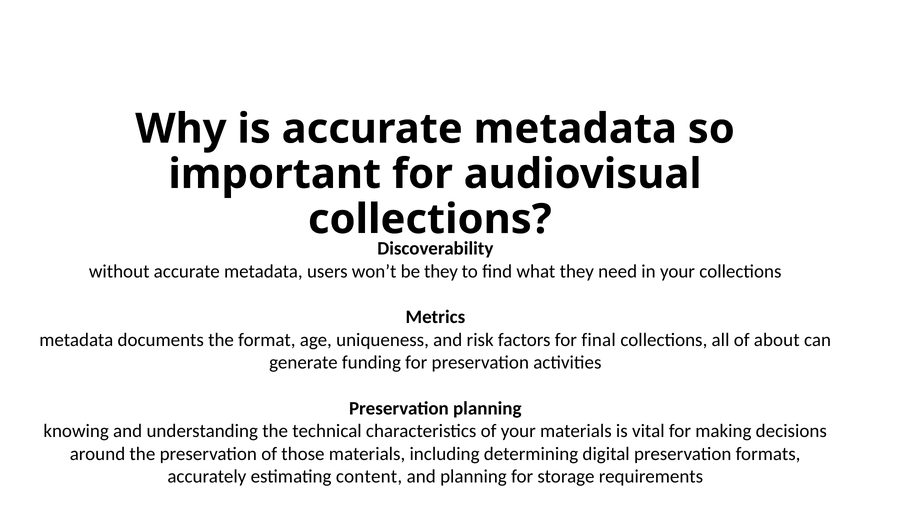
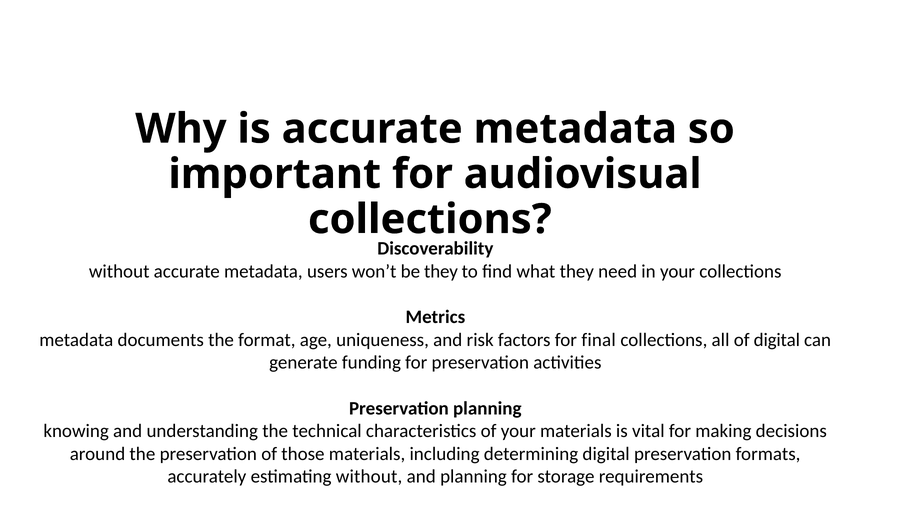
of about: about -> digital (777, 339)
estimating content: content -> without (369, 476)
